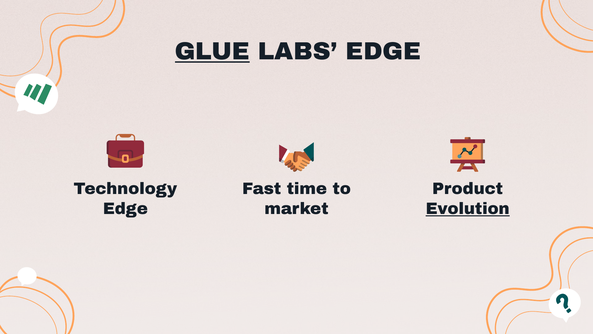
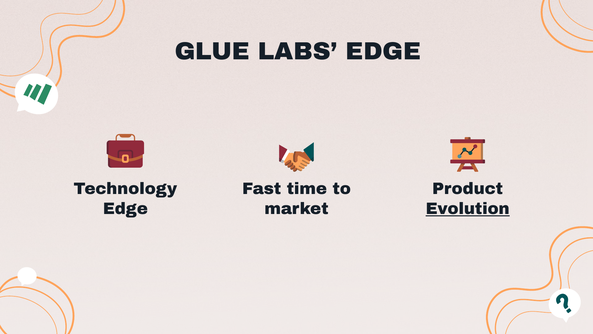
GLUE underline: present -> none (212, 51)
